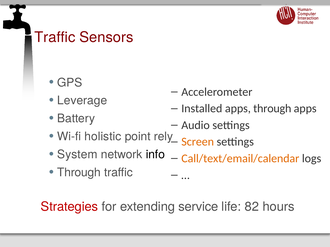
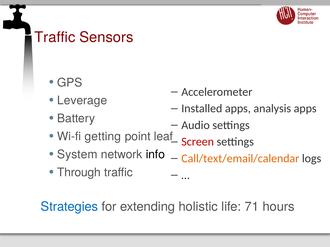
apps through: through -> analysis (272, 109)
holistic: holistic -> getting (103, 137)
rely: rely -> leaf (163, 137)
Screen colour: orange -> red (198, 142)
Strategies colour: red -> blue (69, 207)
service: service -> holistic (198, 207)
82: 82 -> 71 (252, 207)
